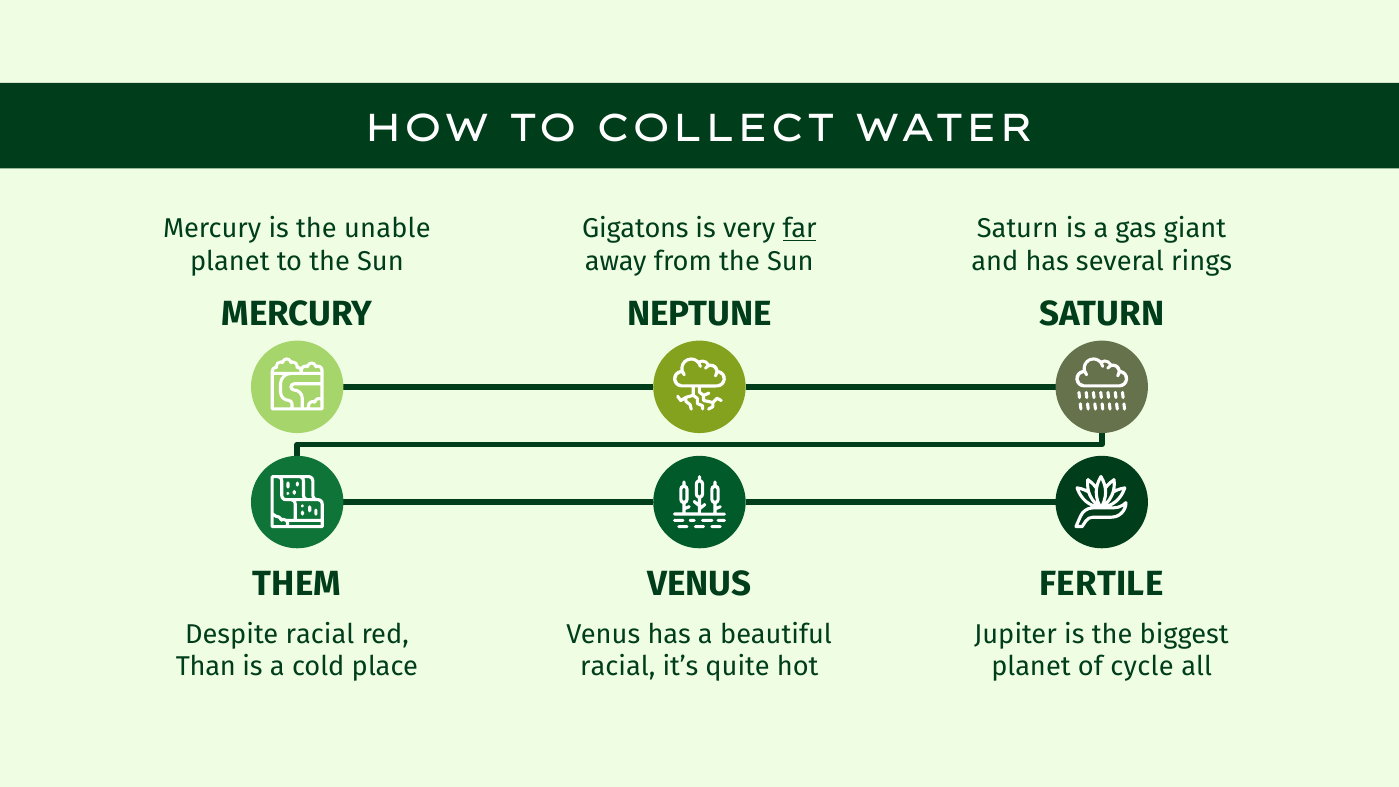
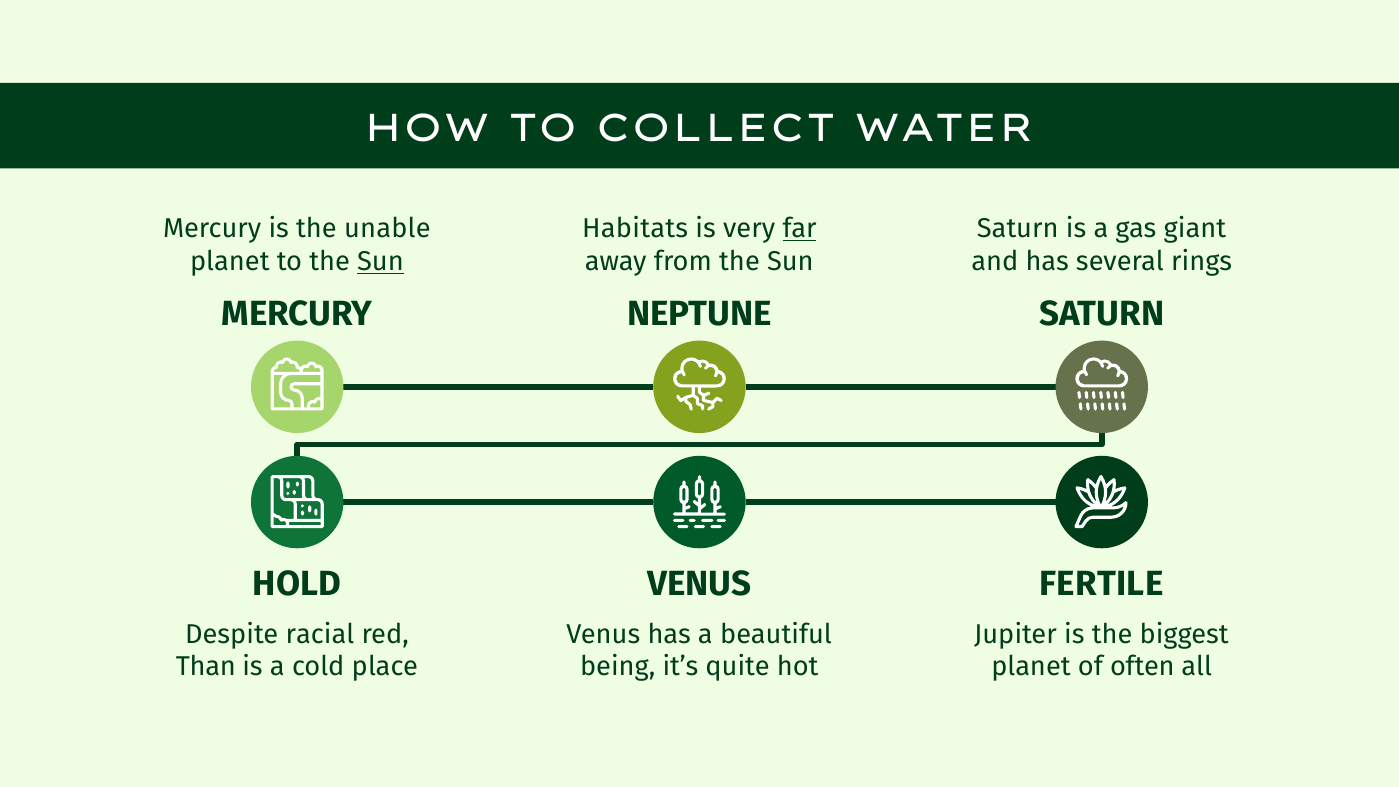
Gigatons: Gigatons -> Habitats (635, 229)
Sun underline: none -> present (380, 262)
THEM: THEM -> HOLD (297, 584)
racial: racial -> being (618, 667)
cycle: cycle -> often (1142, 667)
